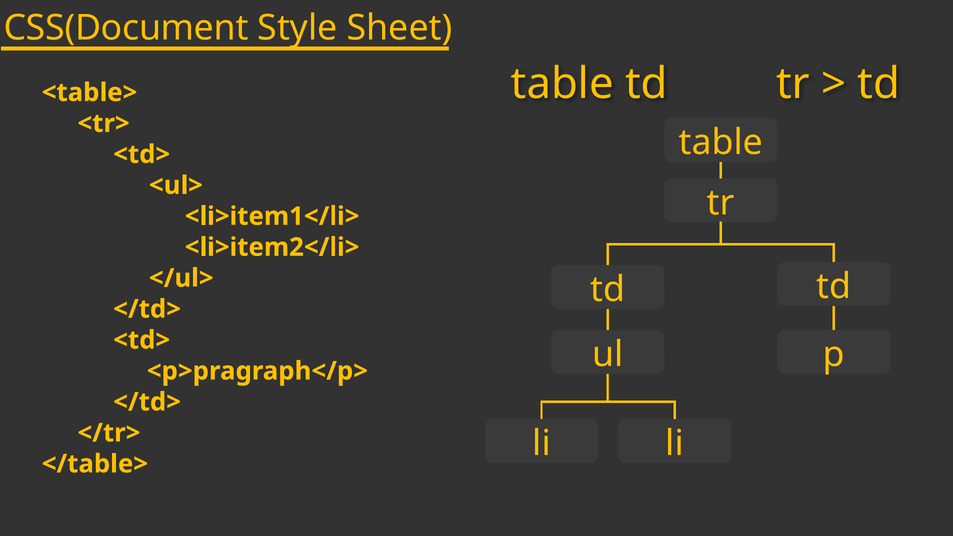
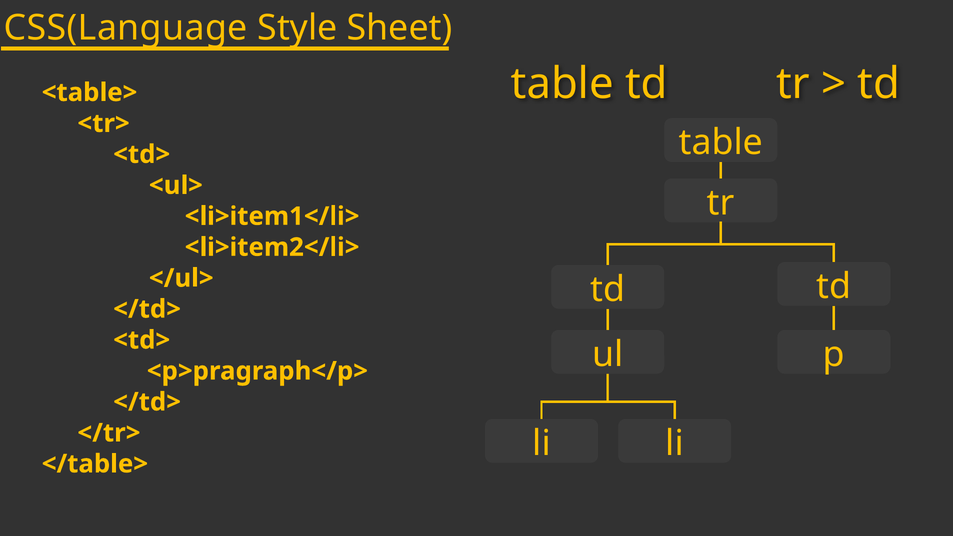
CSS(Document: CSS(Document -> CSS(Language (126, 28)
